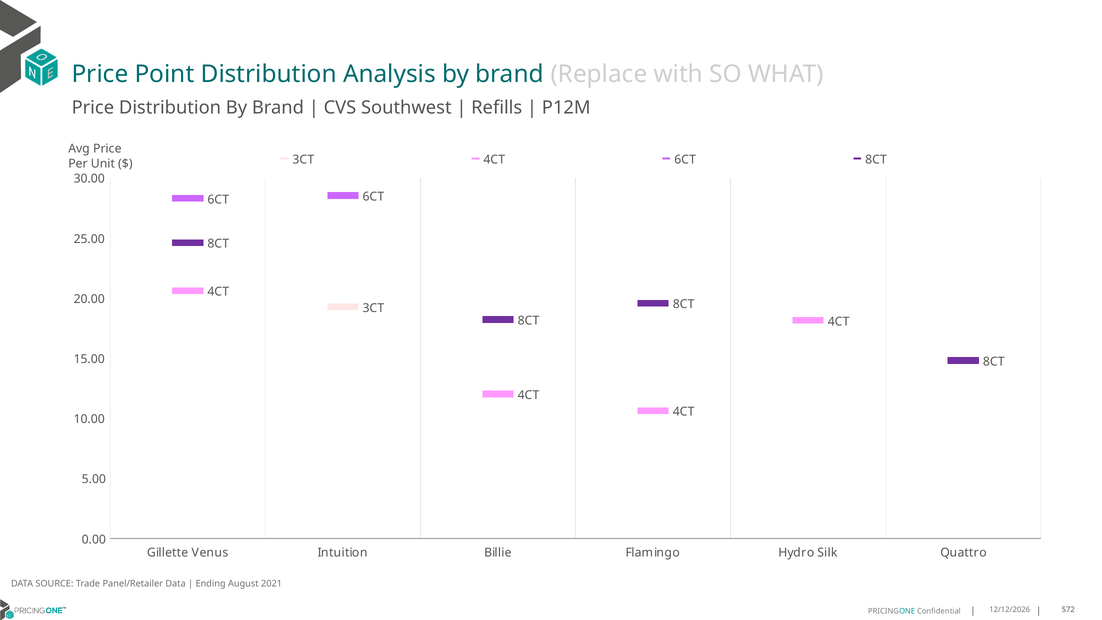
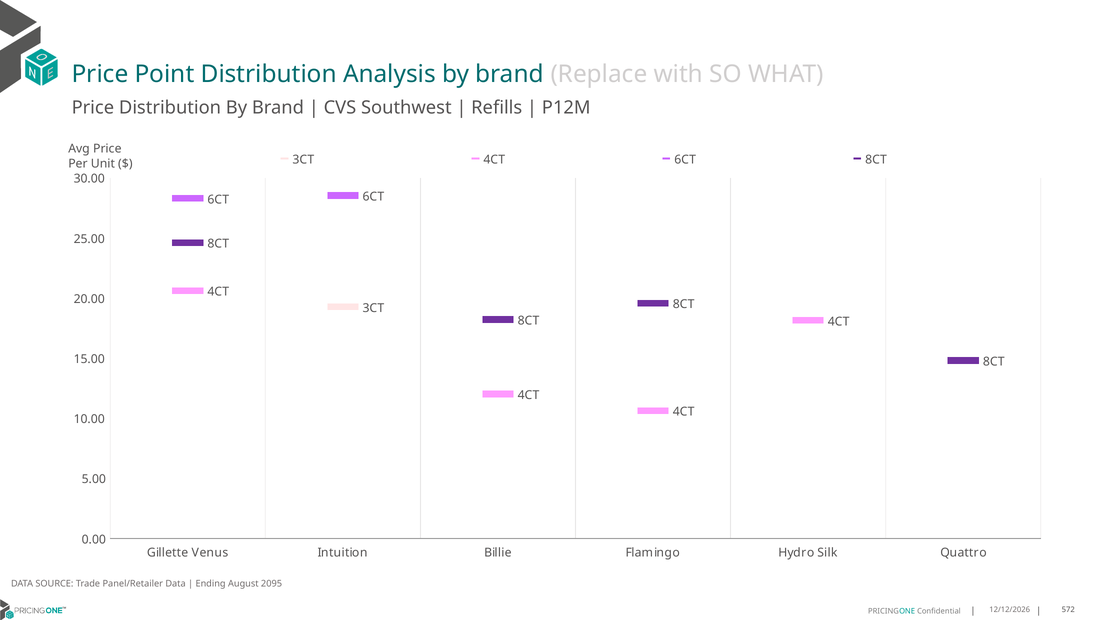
2021: 2021 -> 2095 (272, 584)
